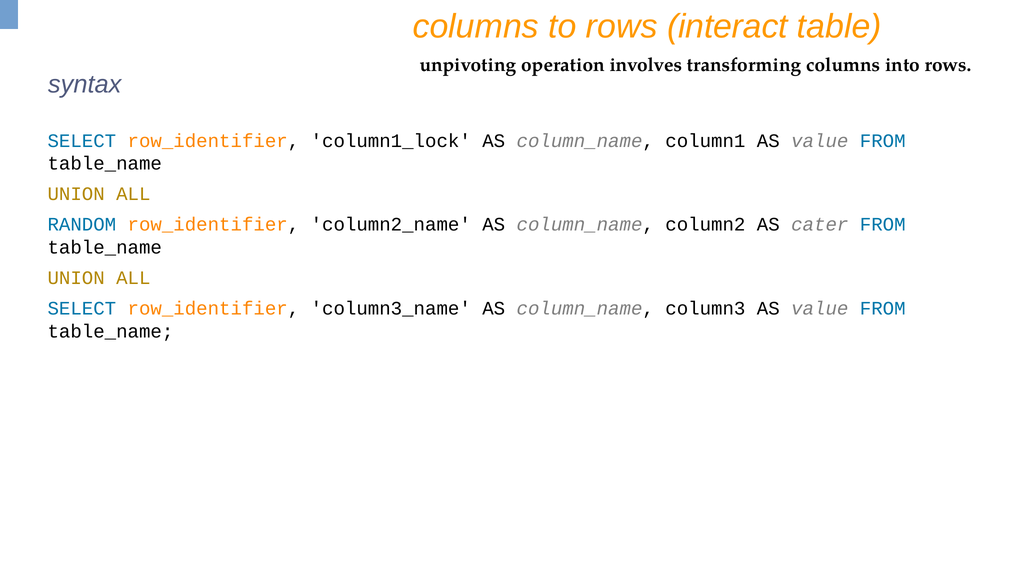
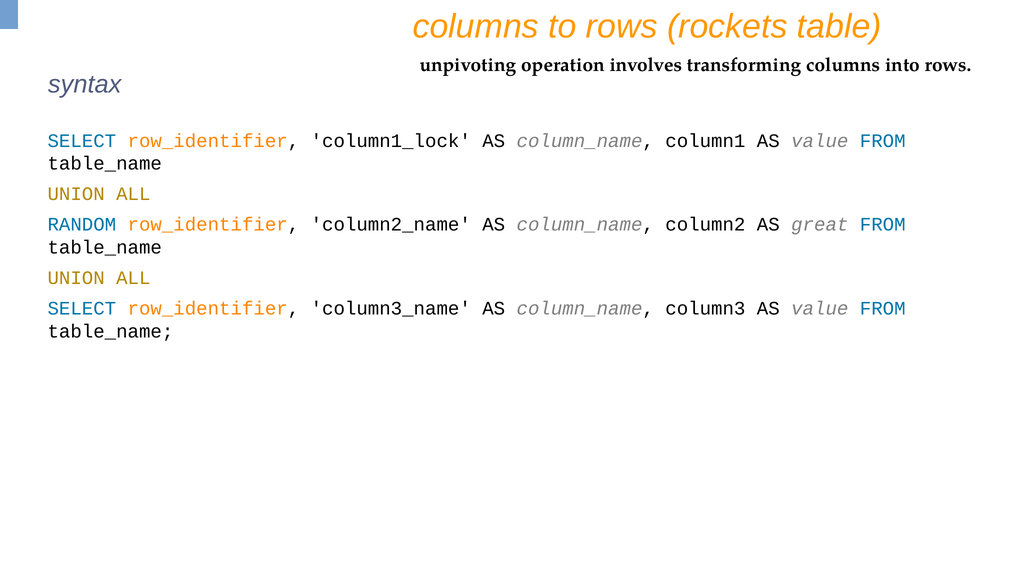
interact: interact -> rockets (727, 26)
cater: cater -> great (820, 225)
